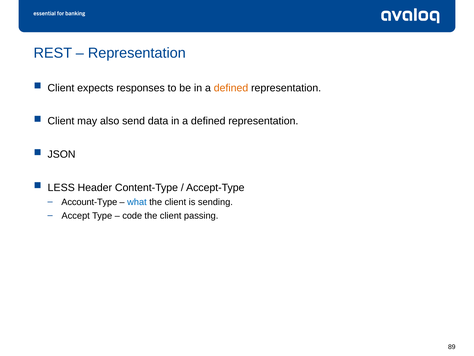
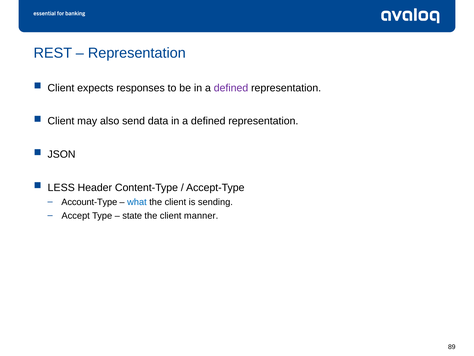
defined colour: orange -> purple (231, 88)
code: code -> state (132, 215)
passing: passing -> manner (201, 215)
